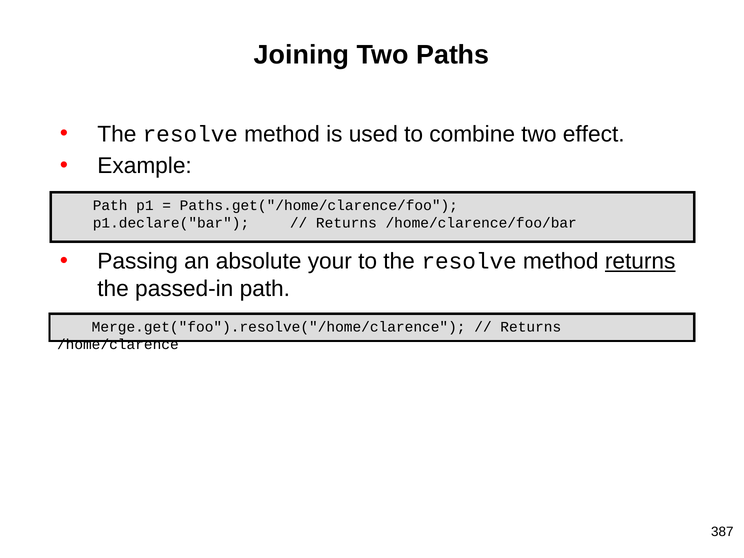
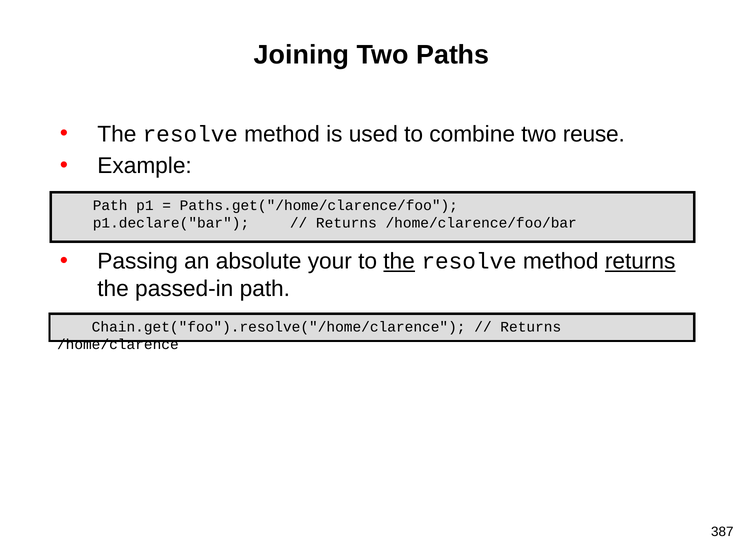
effect: effect -> reuse (594, 134)
the underline: none -> present (399, 261)
Merge.get("foo").resolve("/home/clarence: Merge.get("foo").resolve("/home/clarence -> Chain.get("foo").resolve("/home/clarence (279, 327)
